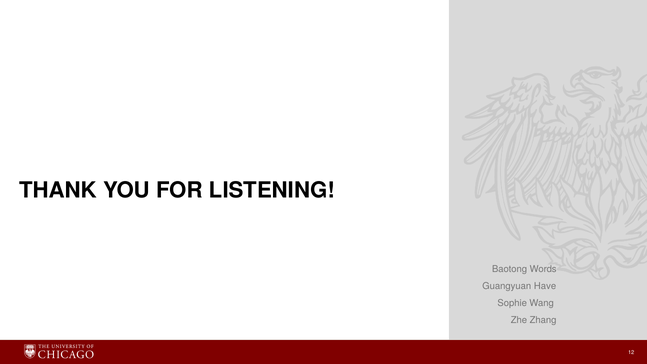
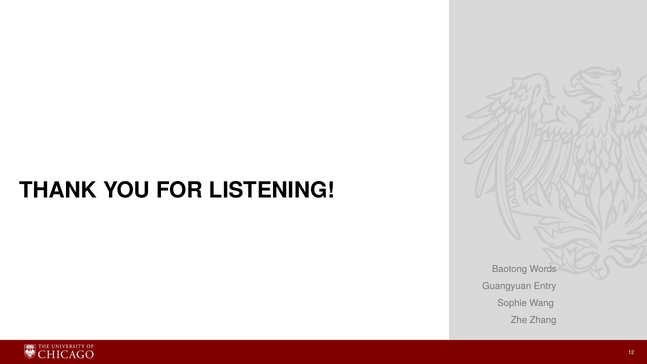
Have: Have -> Entry (545, 286)
